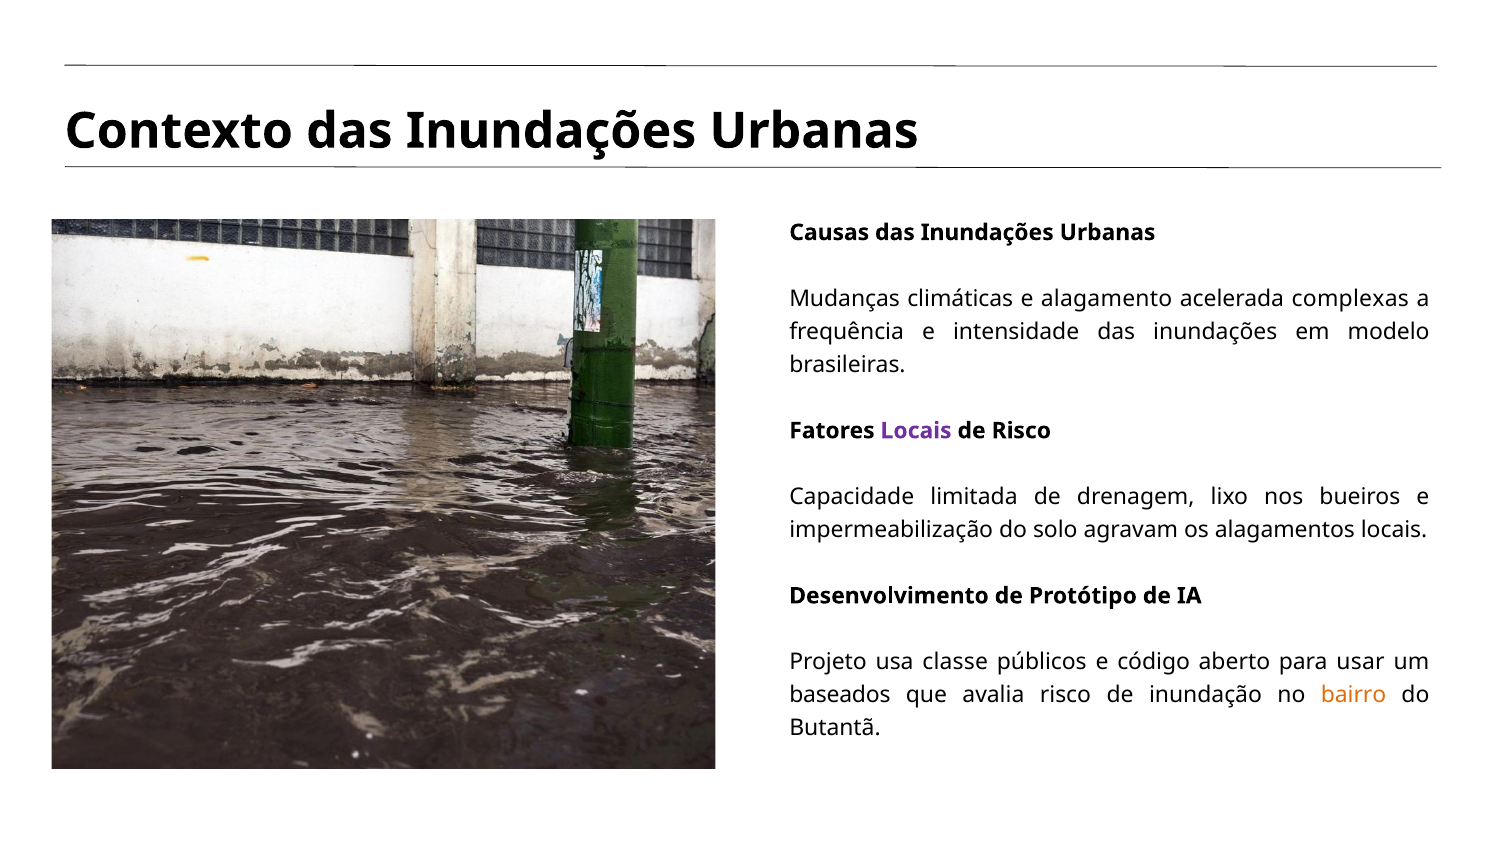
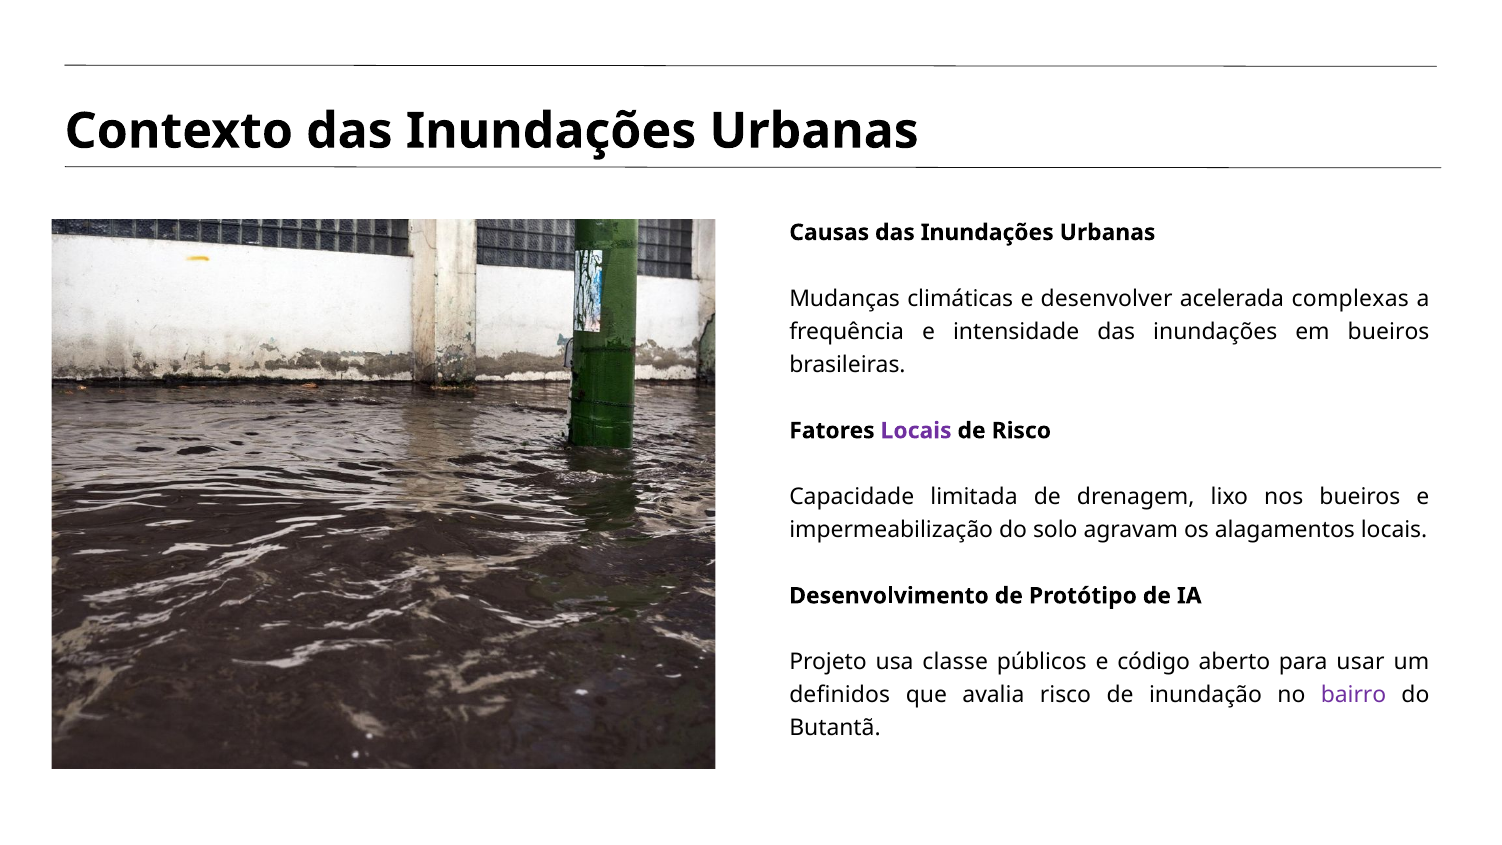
alagamento: alagamento -> desenvolver (1107, 299)
em modelo: modelo -> bueiros (1389, 332)
baseados: baseados -> definidos (840, 695)
bairro colour: orange -> purple (1354, 695)
